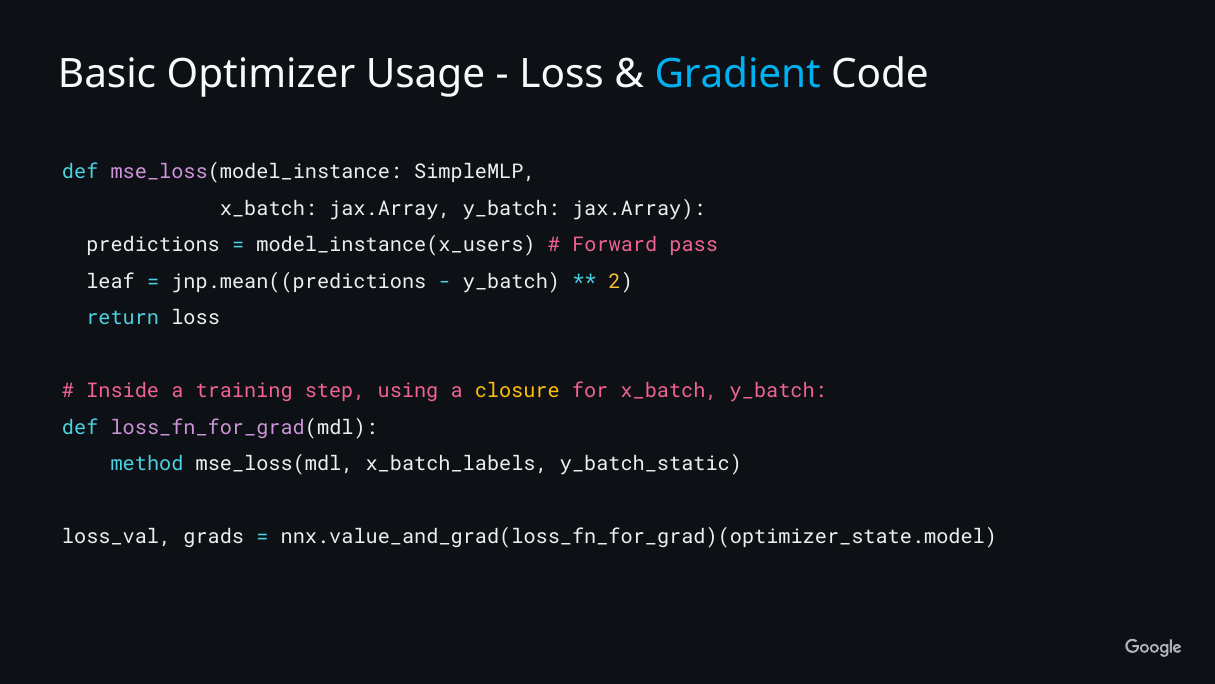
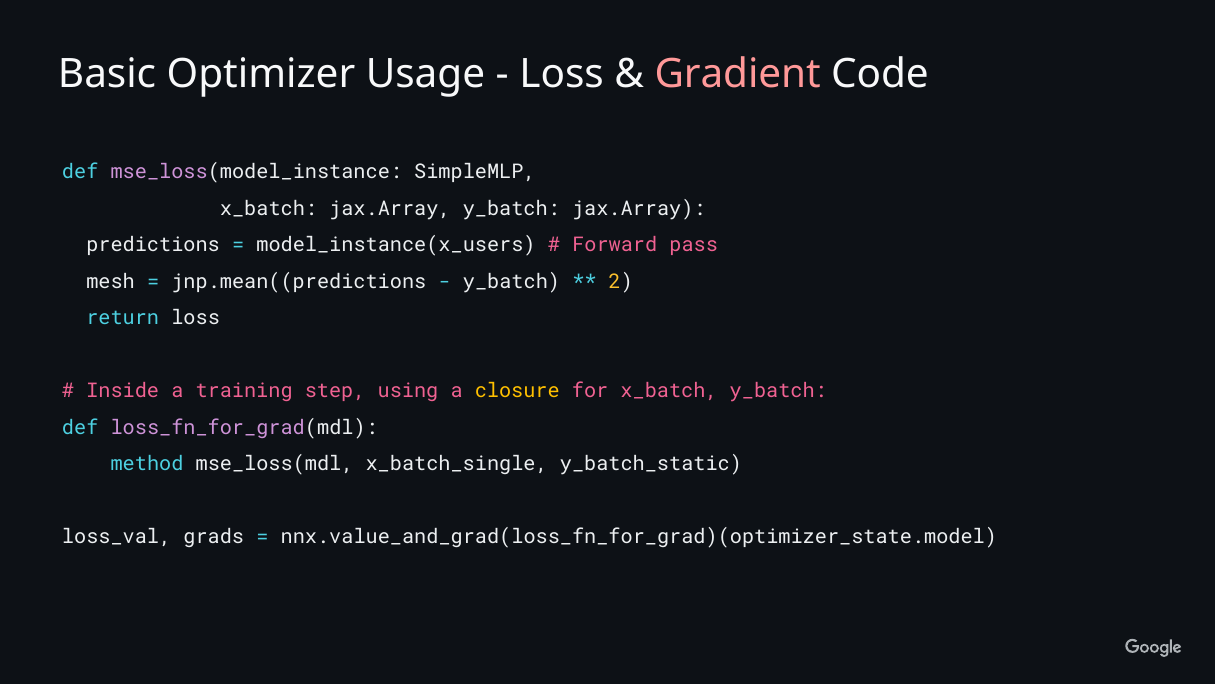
Gradient colour: light blue -> pink (738, 74)
leaf: leaf -> mesh (111, 281)
x_batch_labels: x_batch_labels -> x_batch_single (457, 464)
